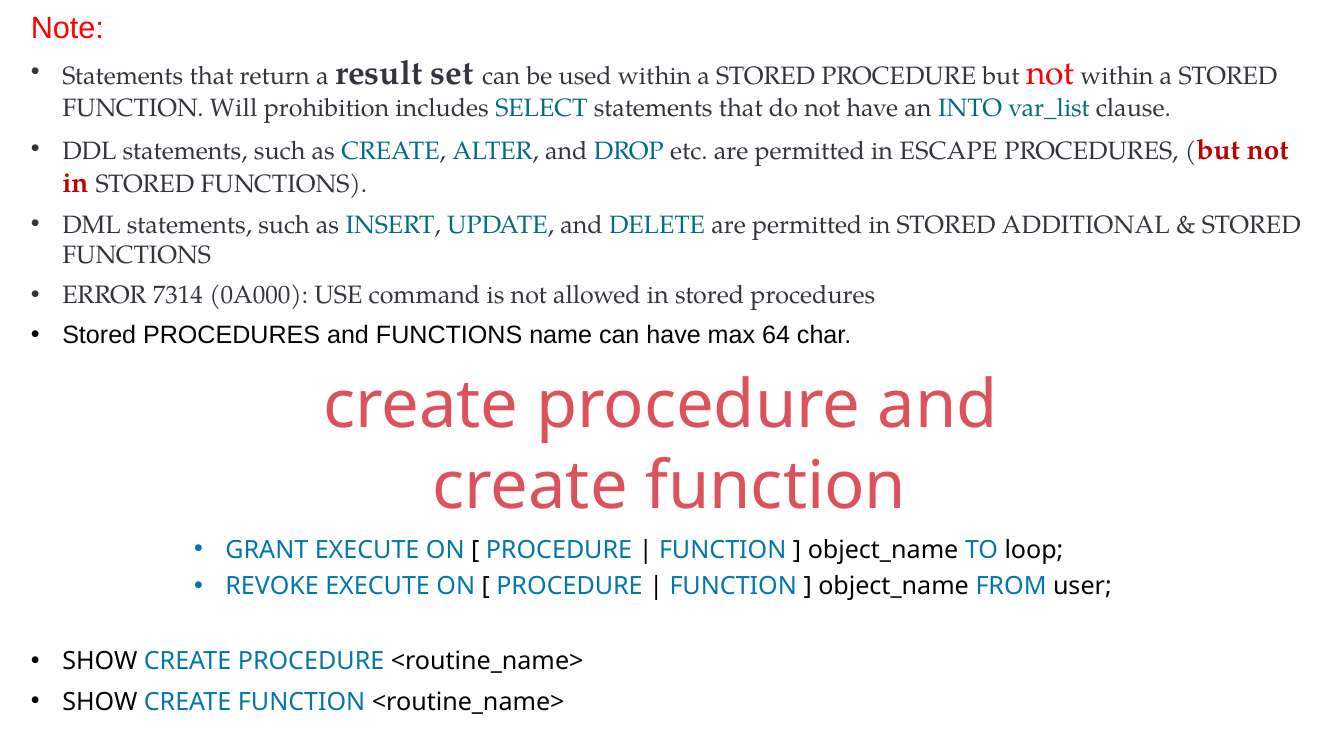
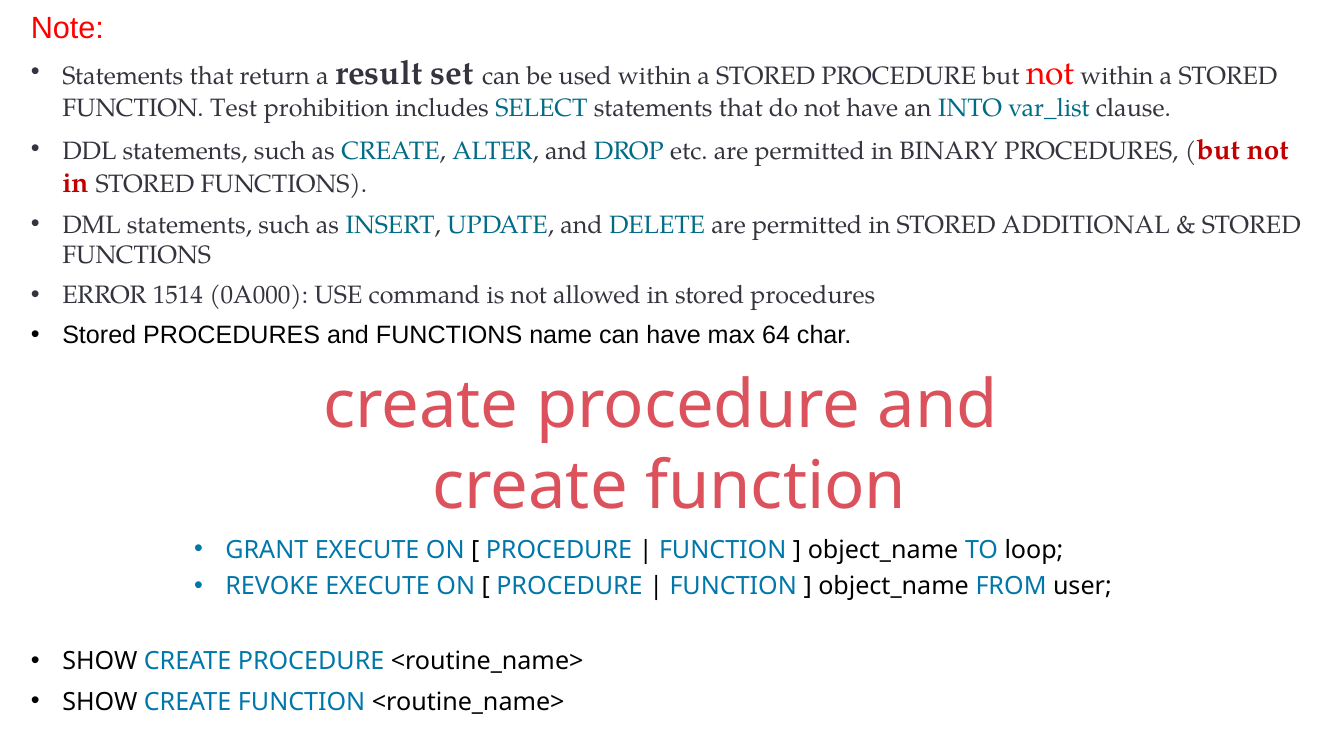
Will: Will -> Test (234, 108)
ESCAPE: ESCAPE -> BINARY (949, 151)
7314: 7314 -> 1514 (178, 295)
